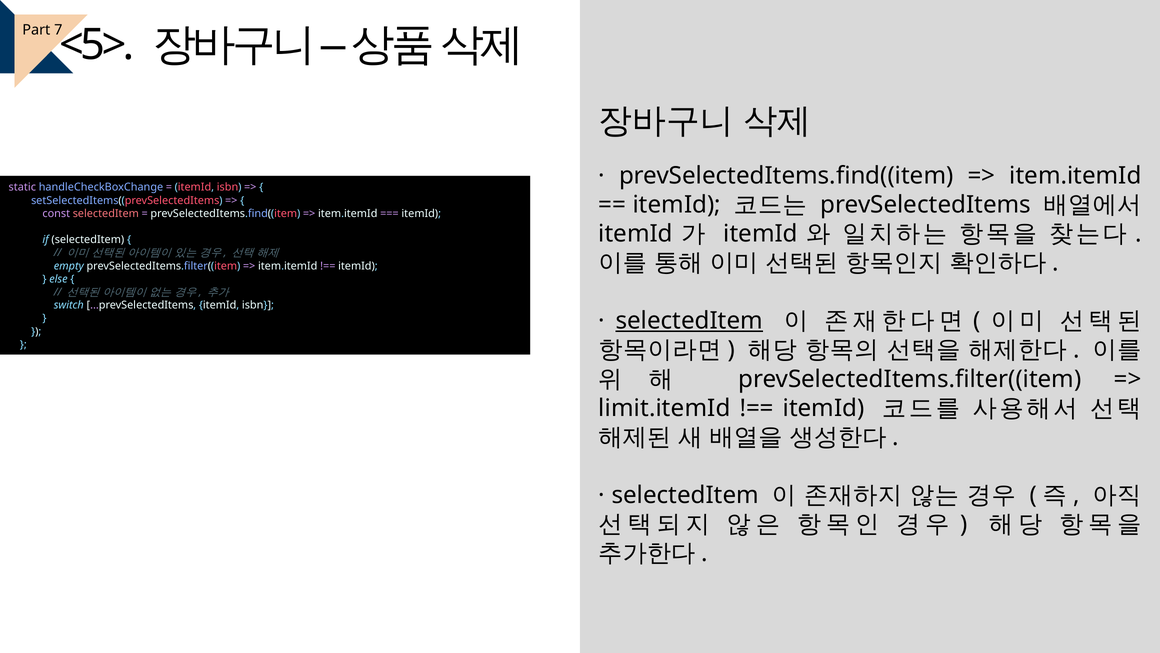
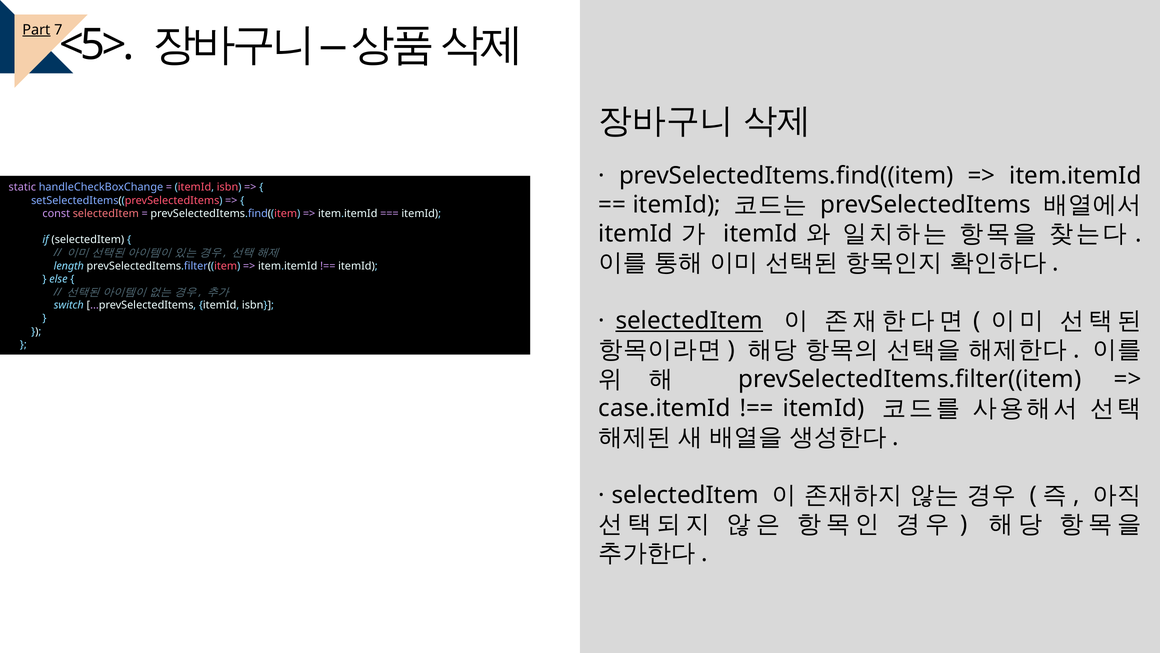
Part underline: none -> present (36, 30)
empty: empty -> length (69, 266)
limit.itemId: limit.itemId -> case.itemId (664, 408)
